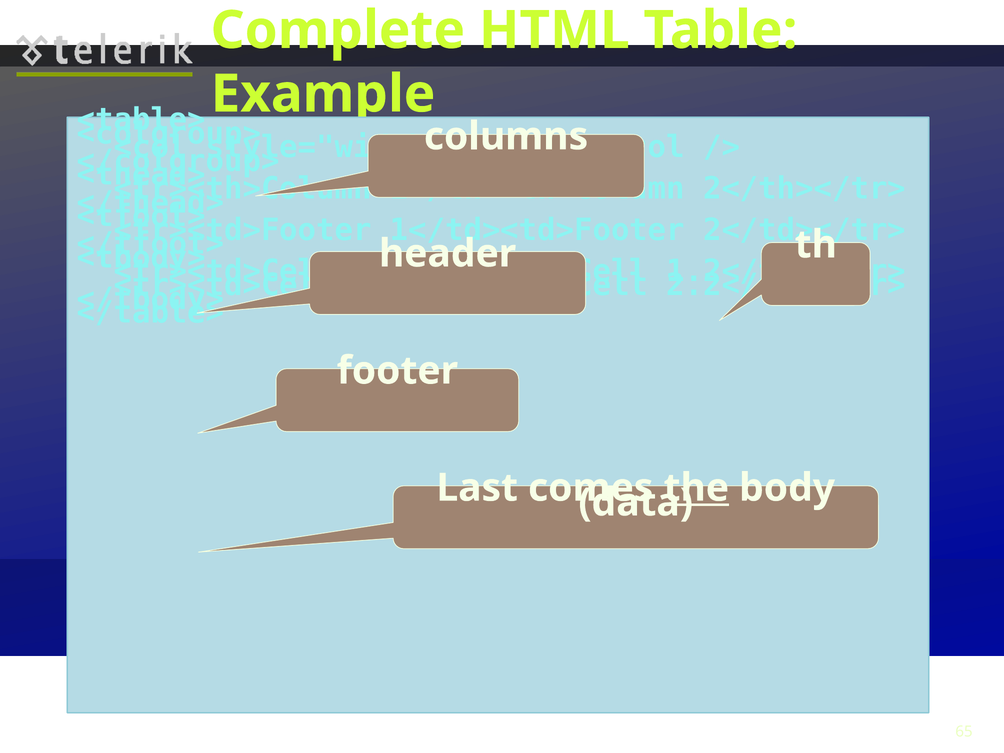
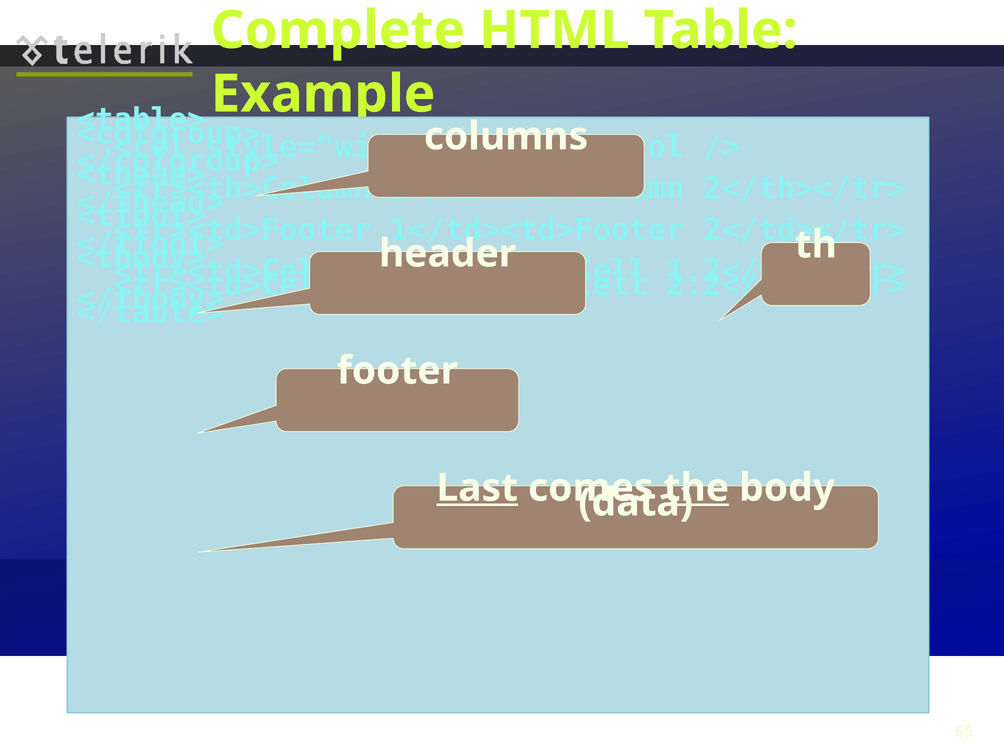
Last underline: none -> present (477, 488)
